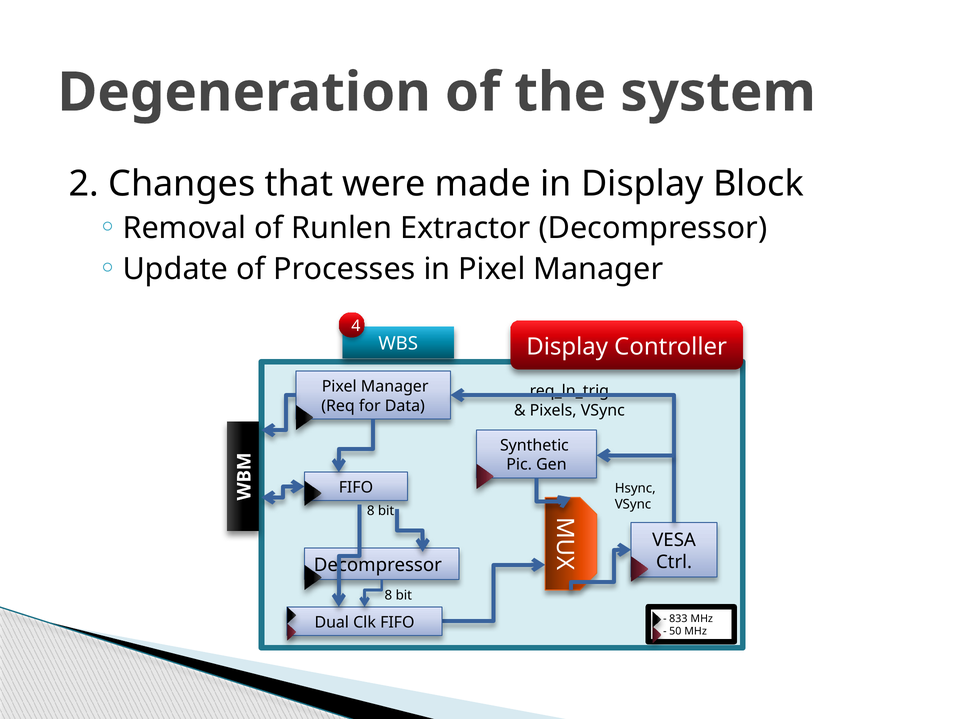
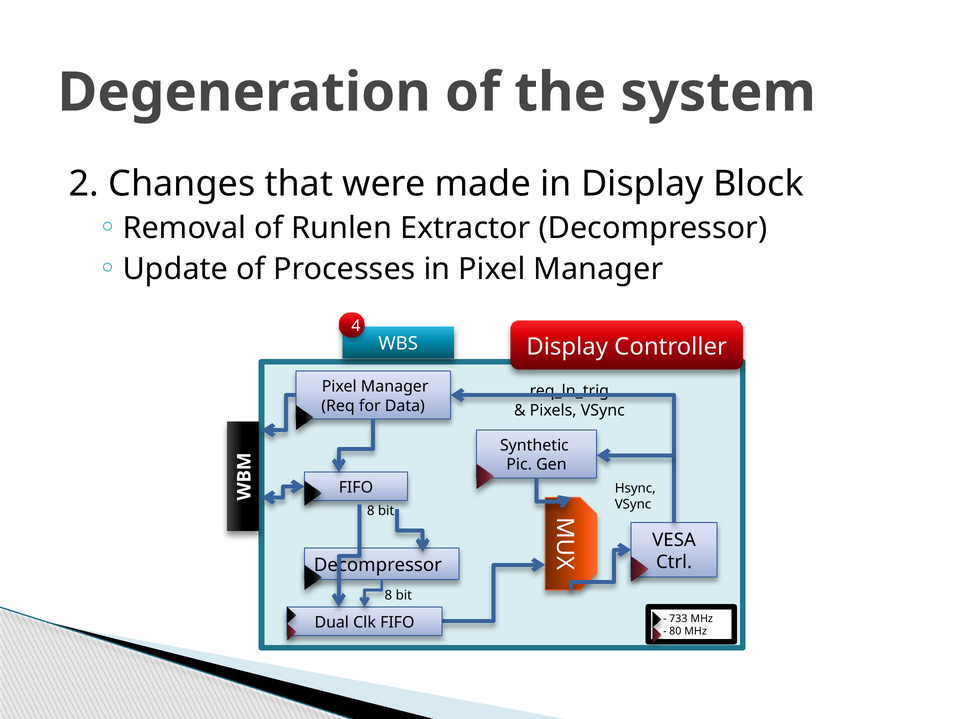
833: 833 -> 733 (678, 619)
50: 50 -> 80 (675, 632)
